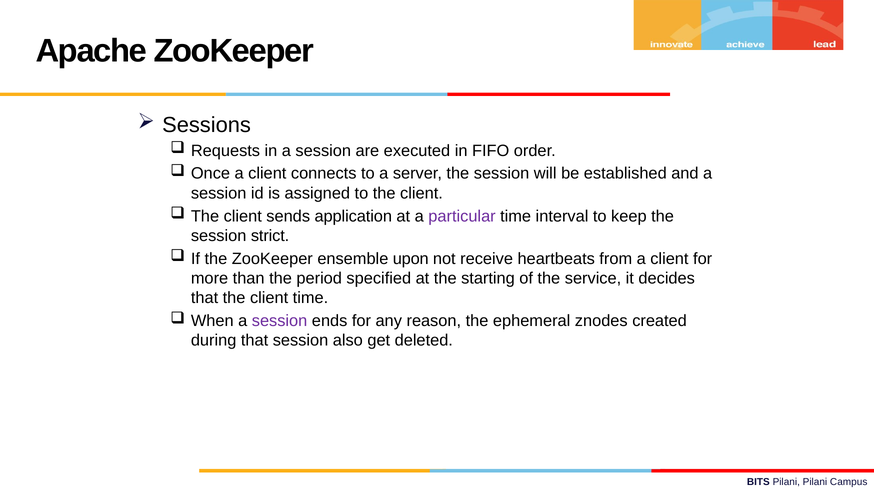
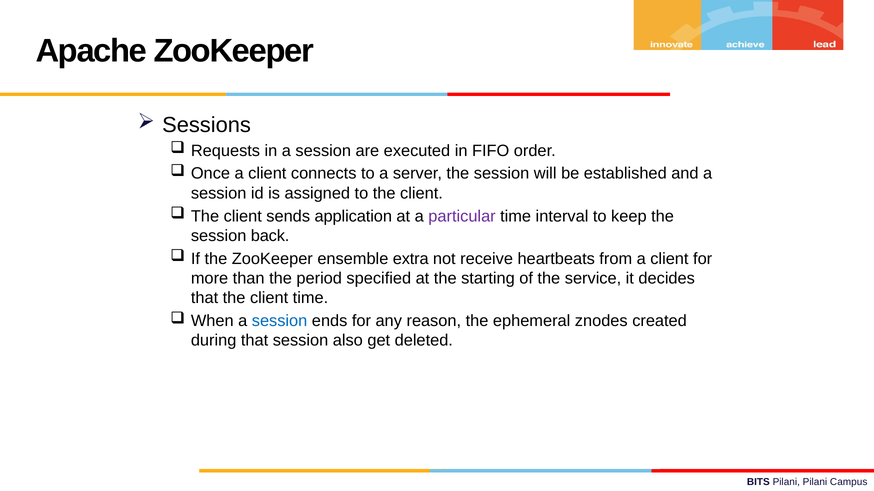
strict: strict -> back (270, 236)
upon: upon -> extra (411, 259)
session colour: purple -> blue (280, 321)
